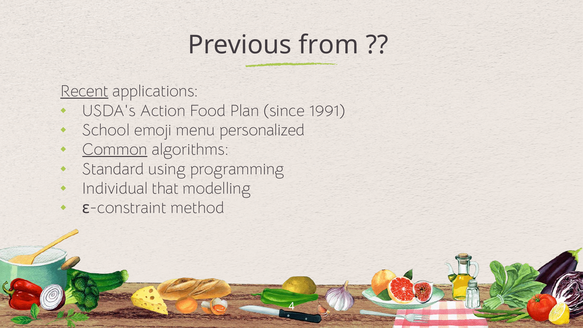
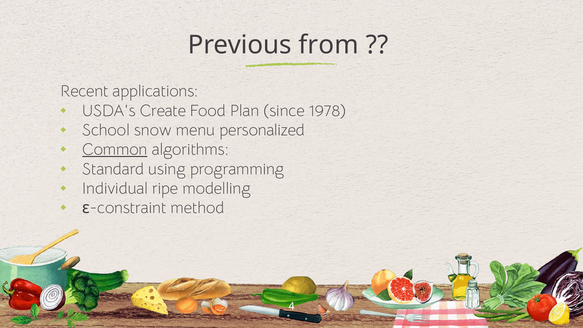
Recent underline: present -> none (84, 91)
Action: Action -> Create (163, 111)
1991: 1991 -> 1978 (328, 111)
emoji: emoji -> snow (153, 130)
that: that -> ripe (165, 188)
